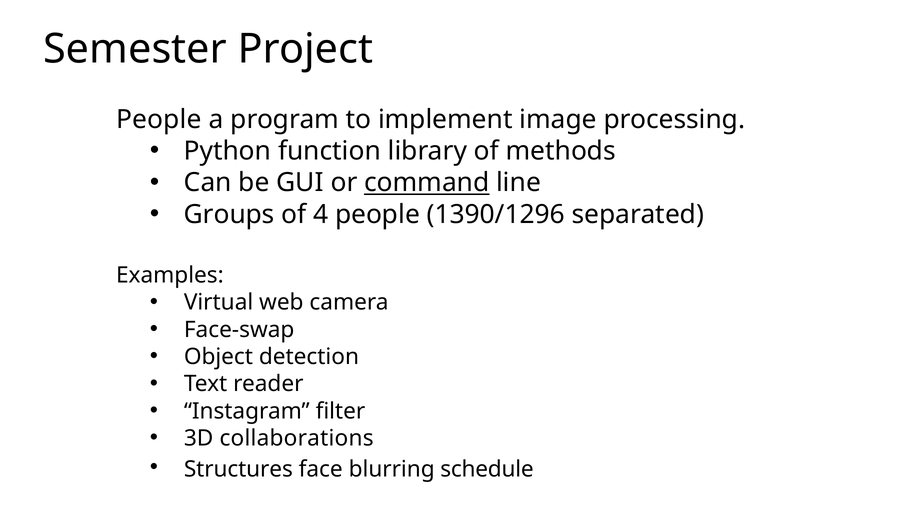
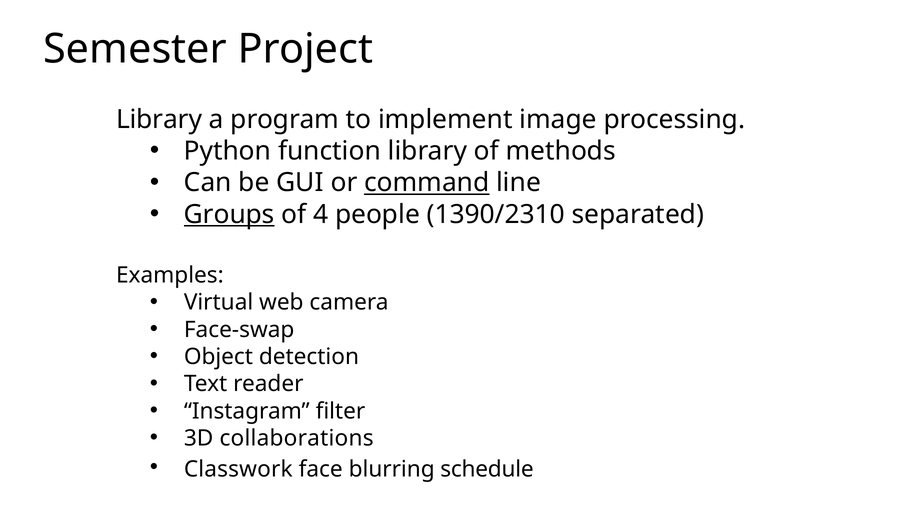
People: People -> Library (159, 119)
Groups underline: none -> present (229, 214)
1390/1296: 1390/1296 -> 1390/2310 (496, 214)
Structures: Structures -> Classwork (238, 469)
